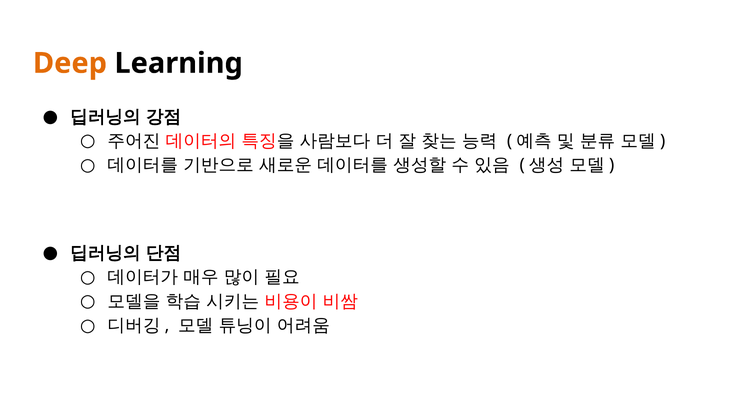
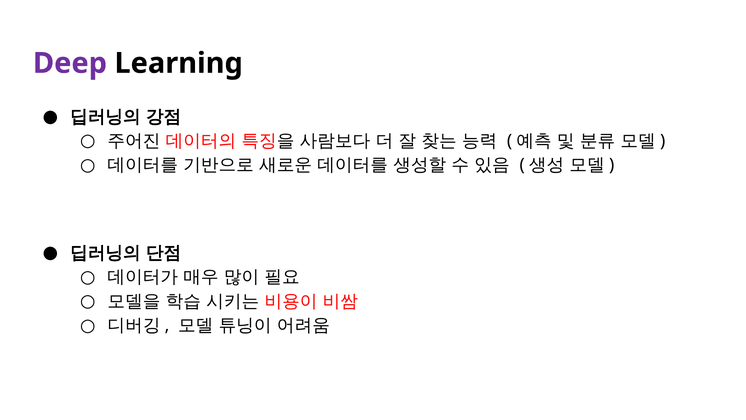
Deep colour: orange -> purple (70, 63)
